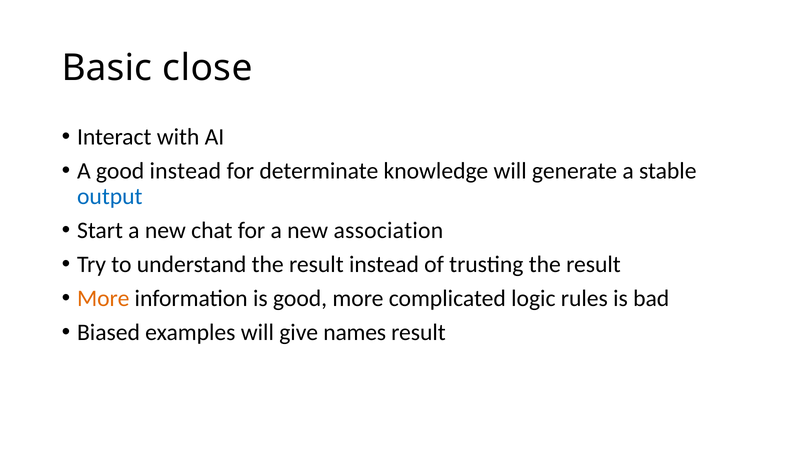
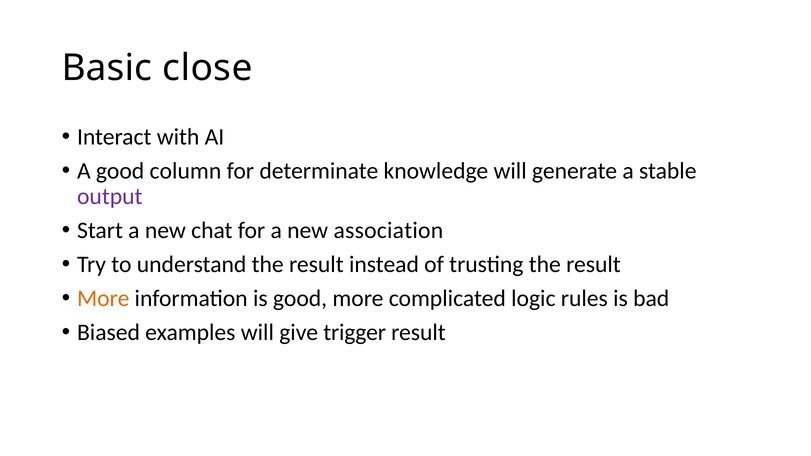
good instead: instead -> column (185, 171)
output colour: blue -> purple (110, 197)
names: names -> trigger (355, 333)
